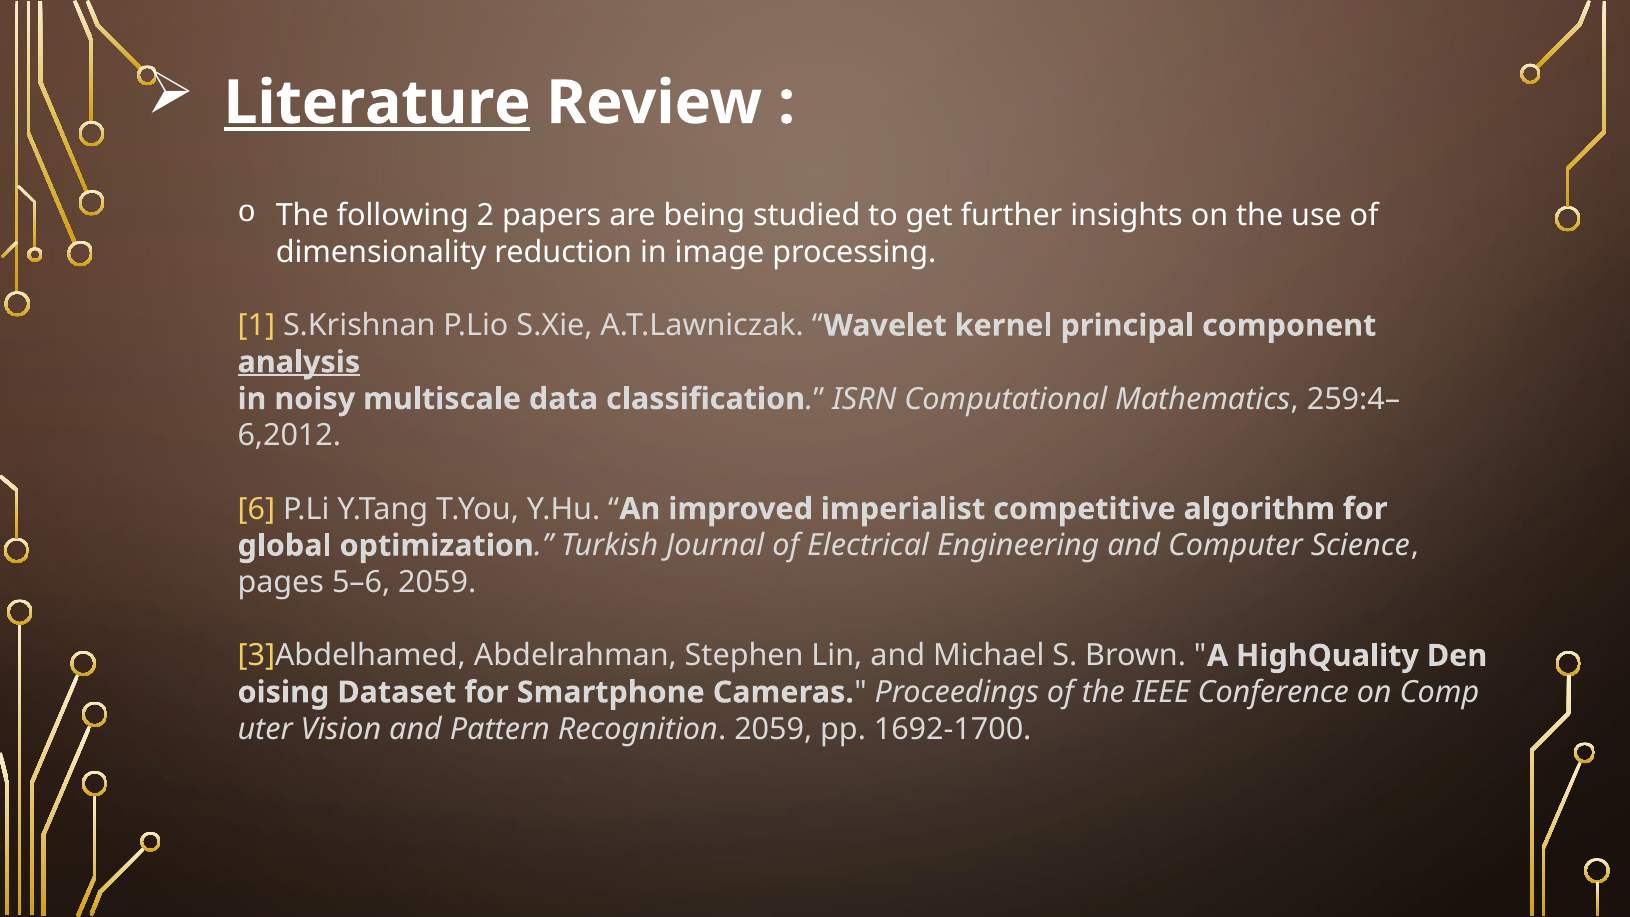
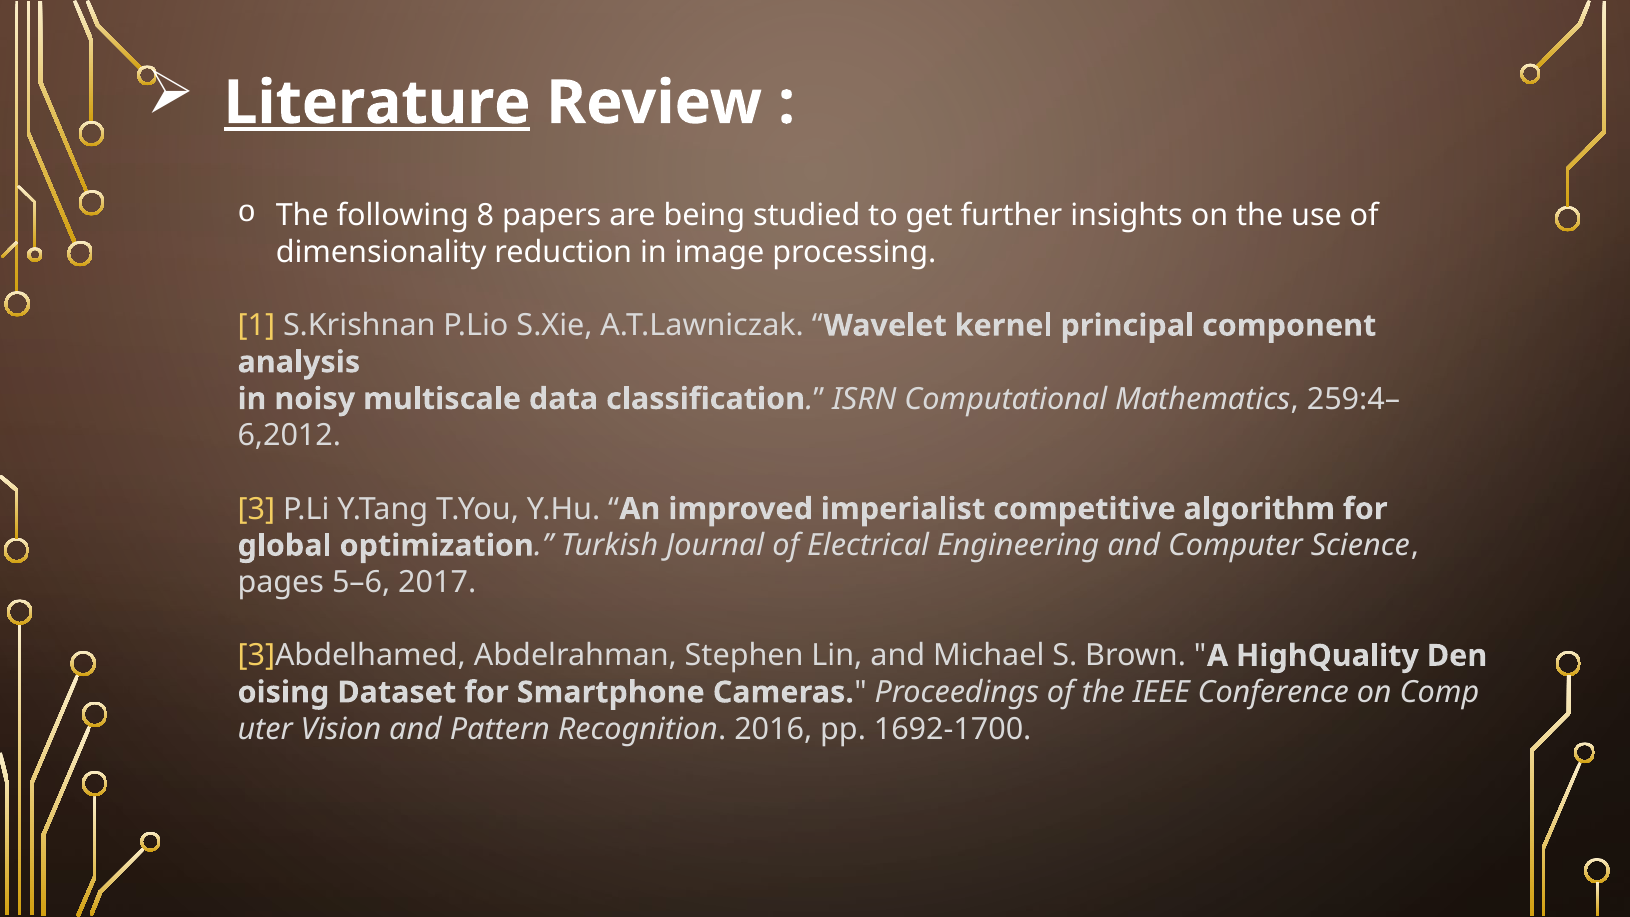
2: 2 -> 8 (485, 215)
analysis underline: present -> none (299, 362)
6: 6 -> 3 (256, 509)
5–6 2059: 2059 -> 2017 (437, 582)
Recognition 2059: 2059 -> 2016 (773, 729)
